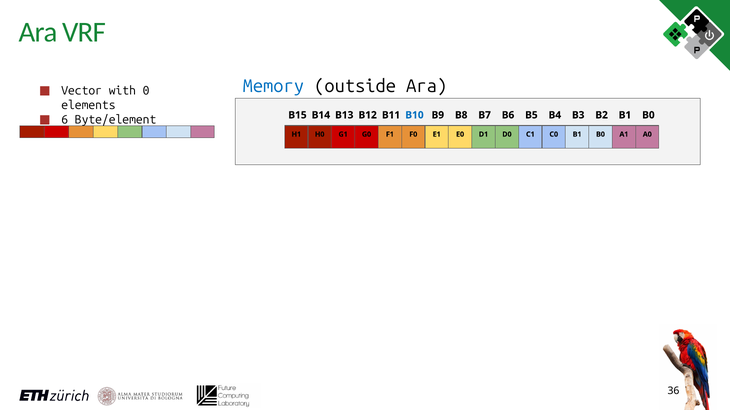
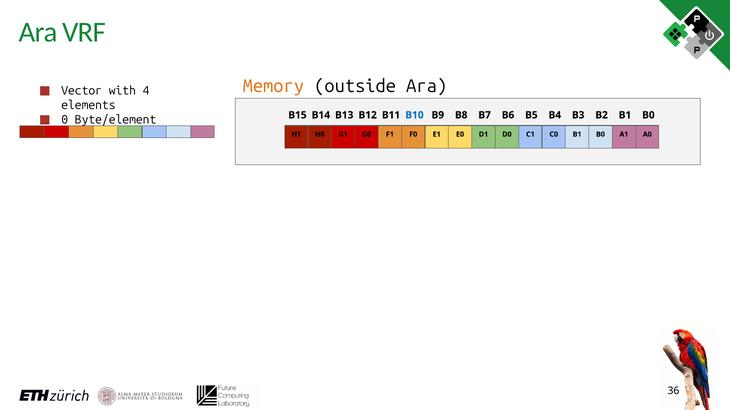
Memory colour: blue -> orange (273, 86)
0: 0 -> 4 (146, 91)
6: 6 -> 0 (65, 120)
